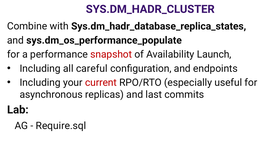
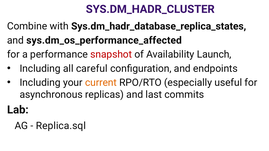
sys.dm_os_performance_populate: sys.dm_os_performance_populate -> sys.dm_os_performance_affected (104, 40)
current colour: red -> orange (101, 83)
Require.sql: Require.sql -> Replica.sql (61, 126)
